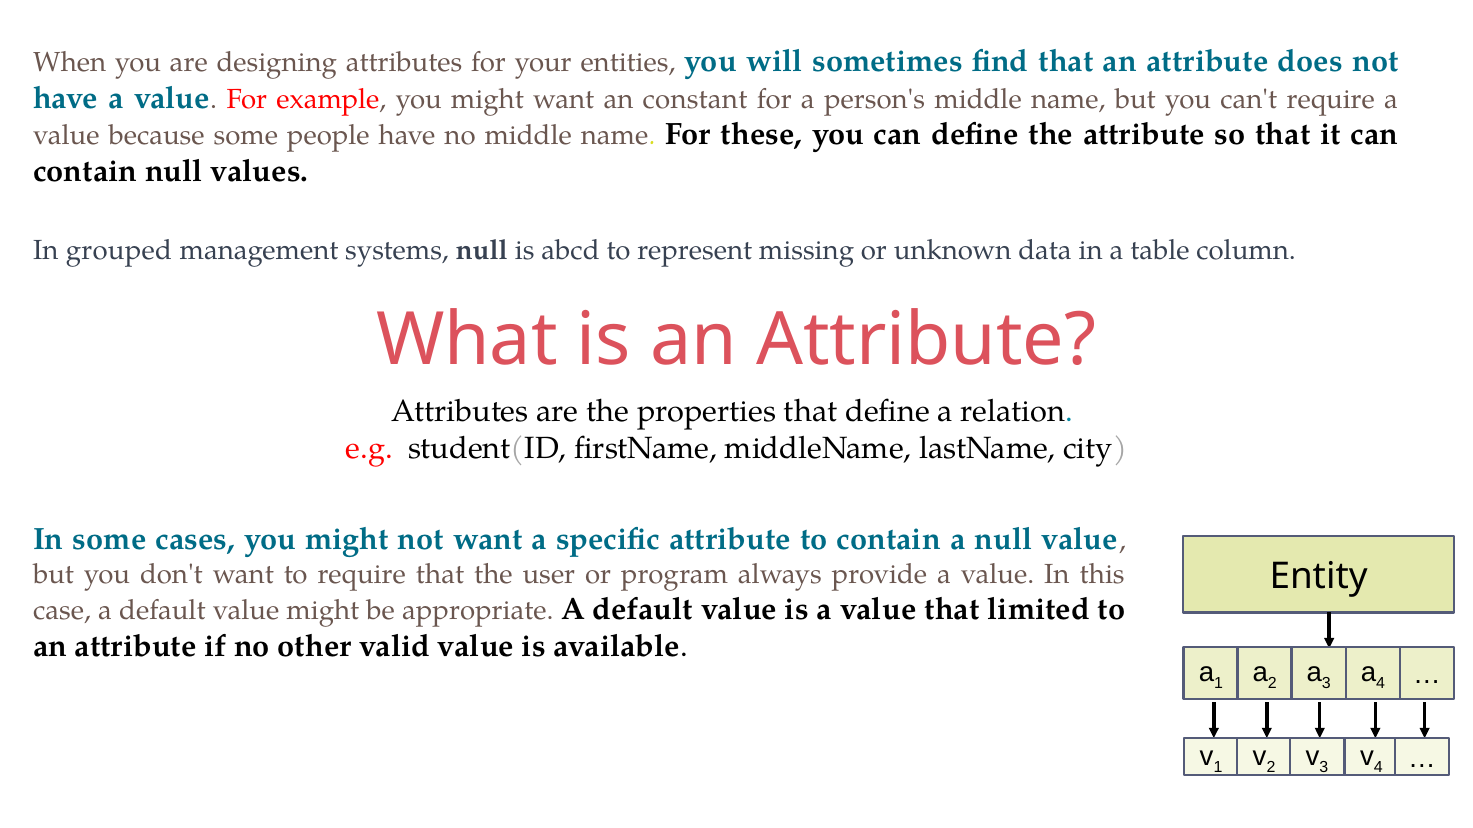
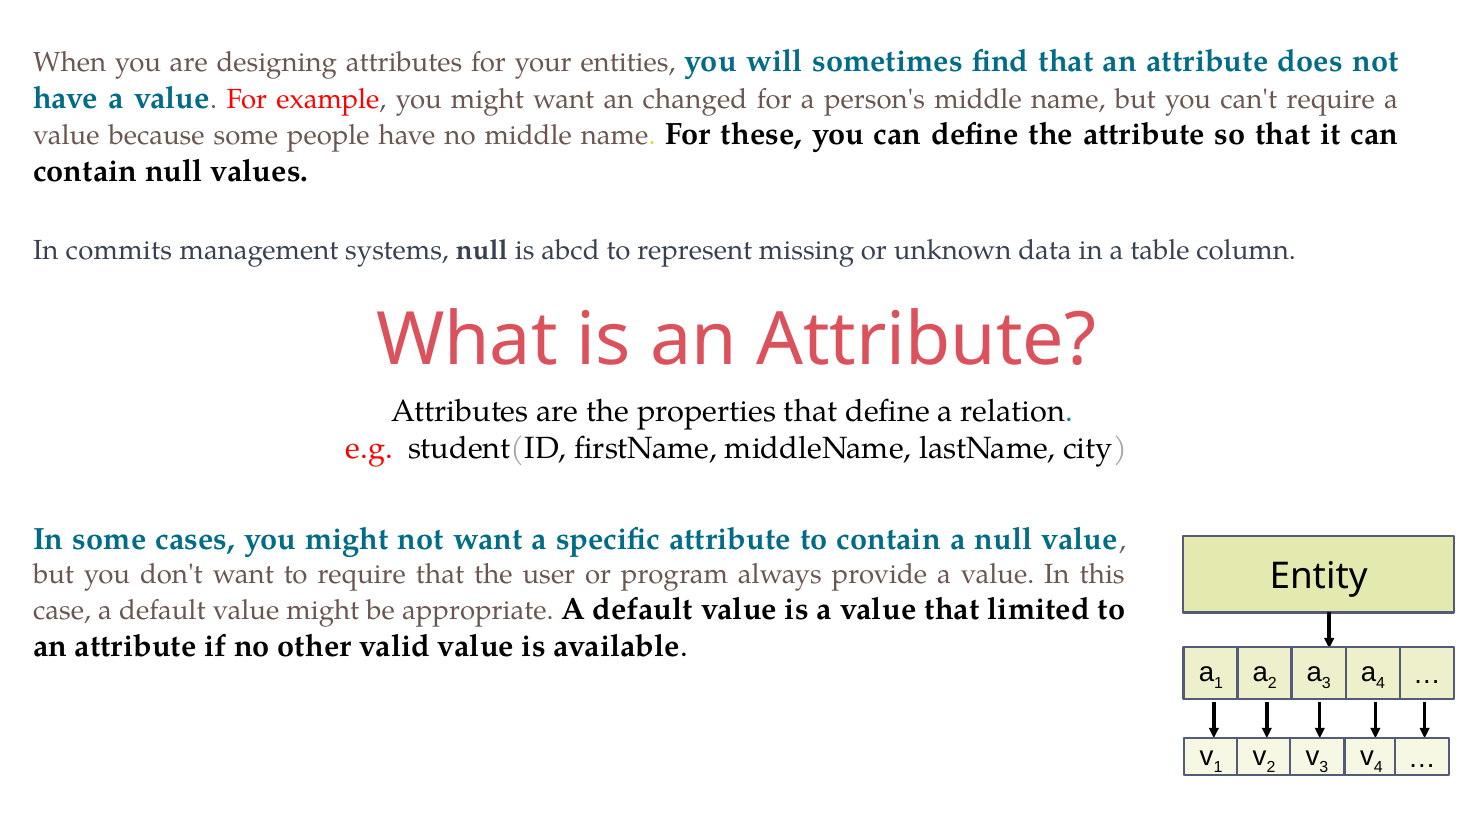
constant: constant -> changed (695, 99)
grouped: grouped -> commits (119, 250)
